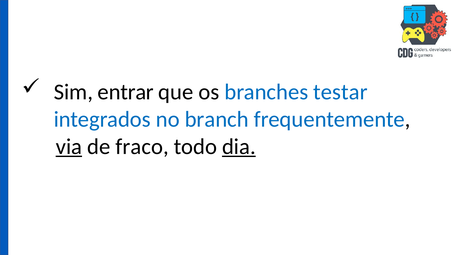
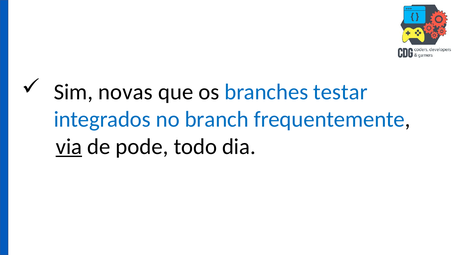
entrar: entrar -> novas (126, 92)
fraco: fraco -> pode (142, 146)
dia underline: present -> none (239, 146)
